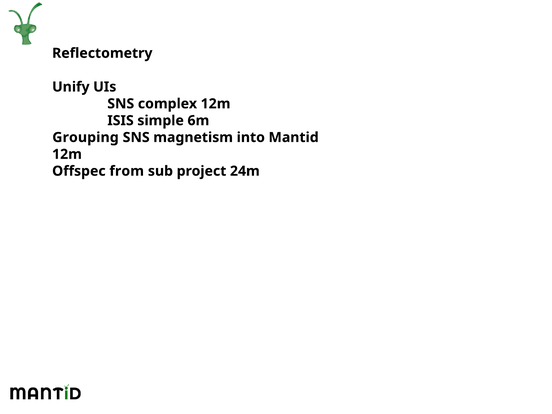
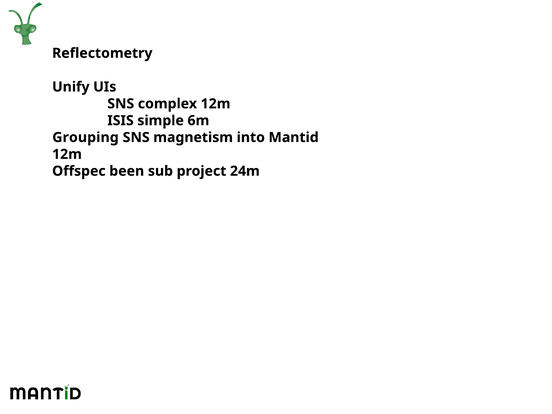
from: from -> been (127, 171)
